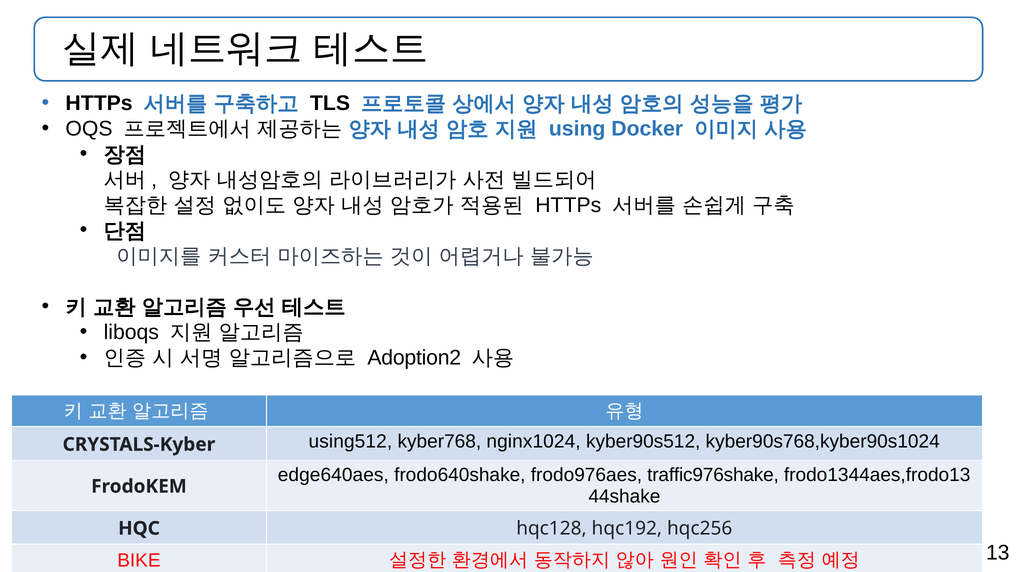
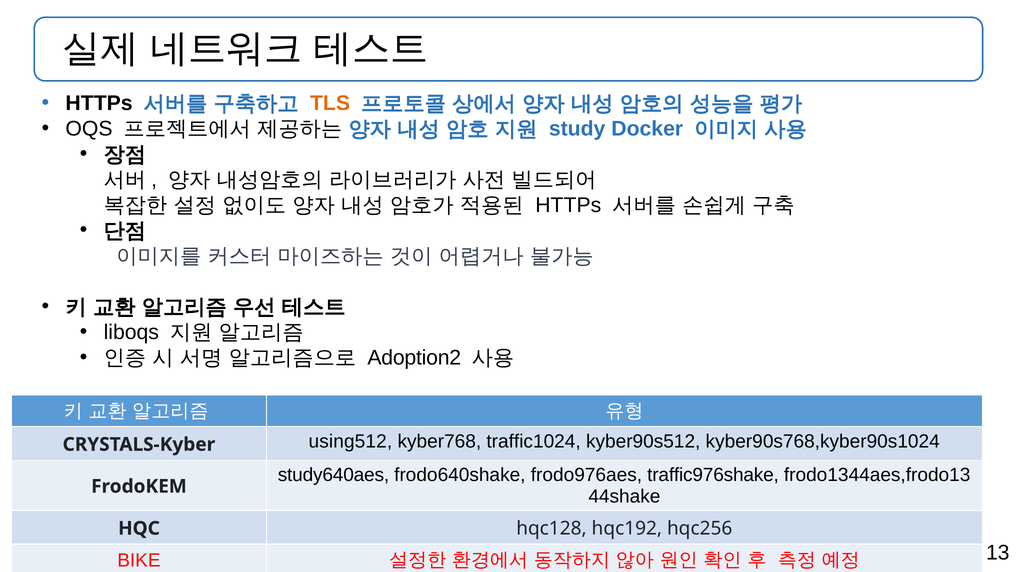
TLS colour: black -> orange (330, 104)
using: using -> study (577, 129)
nginx1024: nginx1024 -> traffic1024 (534, 441)
edge640aes: edge640aes -> study640aes (333, 475)
